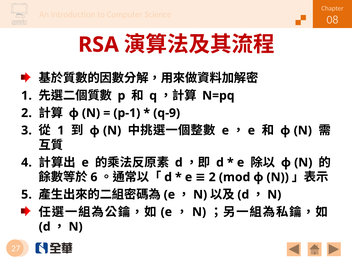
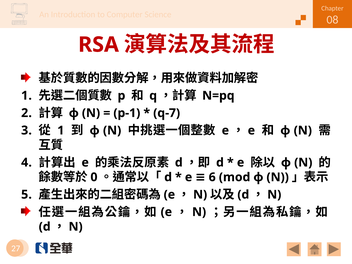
q-9: q-9 -> q-7 (167, 113)
6: 6 -> 0 (94, 177)
e 2: 2 -> 6 (212, 177)
